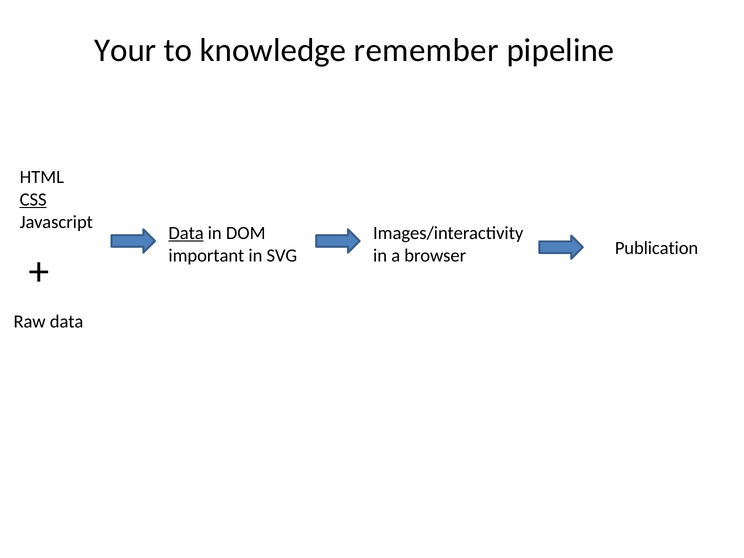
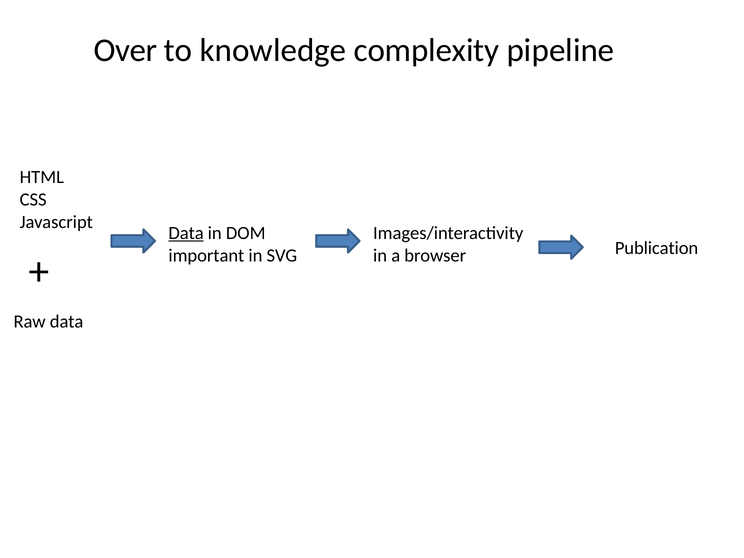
Your: Your -> Over (125, 50)
remember: remember -> complexity (426, 50)
CSS underline: present -> none (33, 200)
